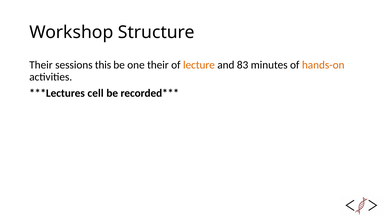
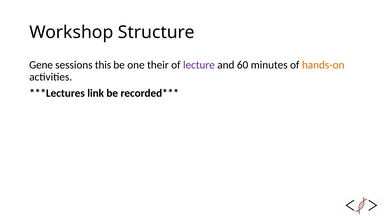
Their: Their -> Gene (41, 65)
lecture colour: orange -> purple (199, 65)
83: 83 -> 60 (243, 65)
cell: cell -> link (96, 93)
